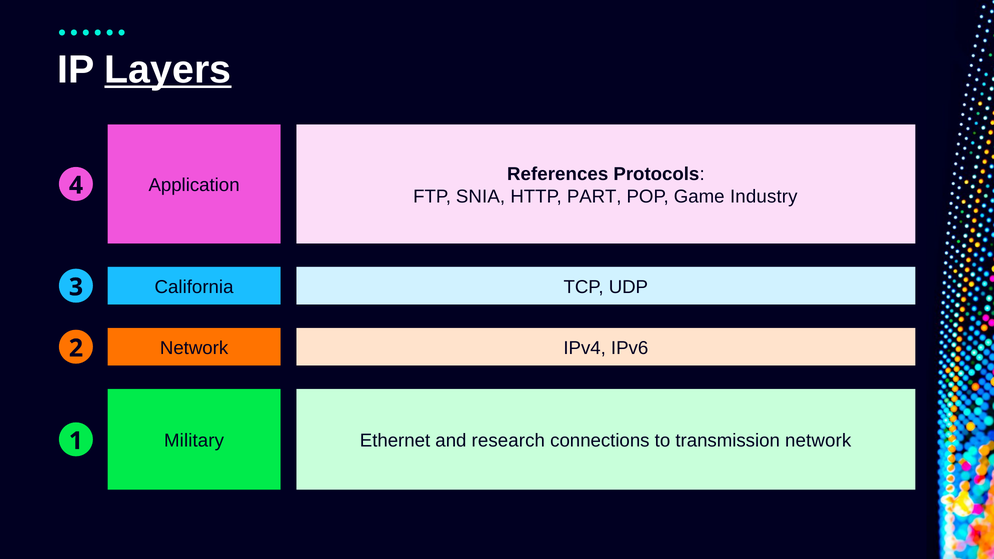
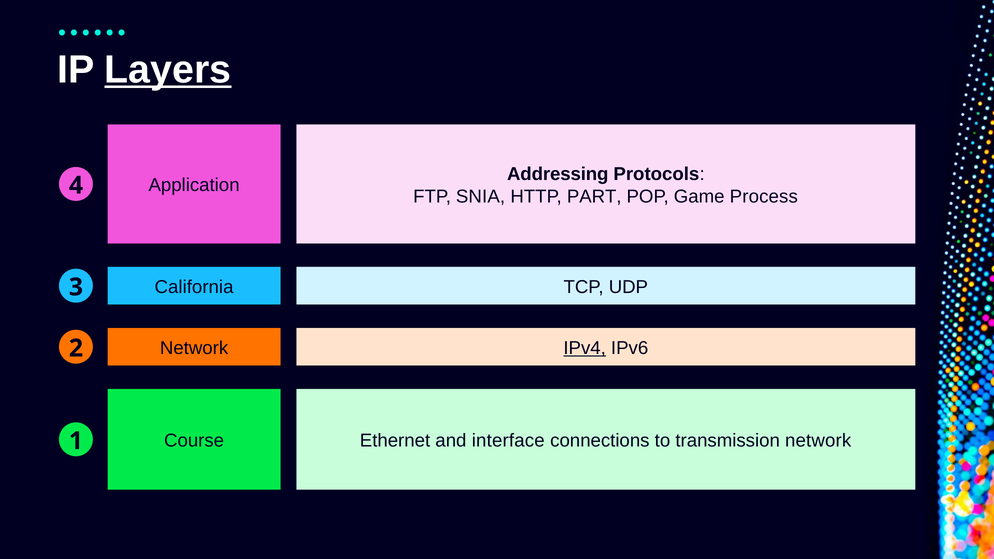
References: References -> Addressing (558, 174)
Industry: Industry -> Process (764, 196)
IPv4 underline: none -> present (585, 348)
Military: Military -> Course (194, 441)
research: research -> interface (508, 441)
